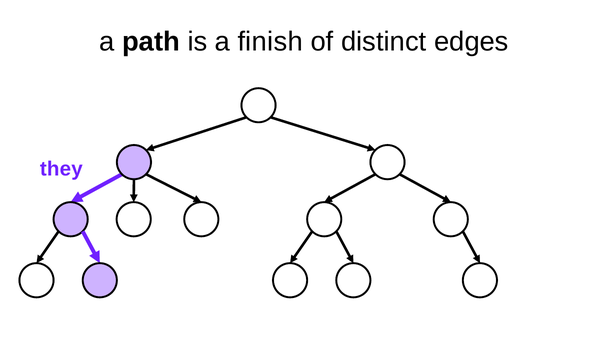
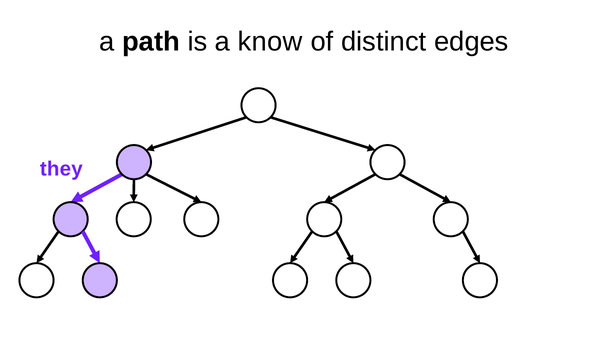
finish: finish -> know (270, 42)
